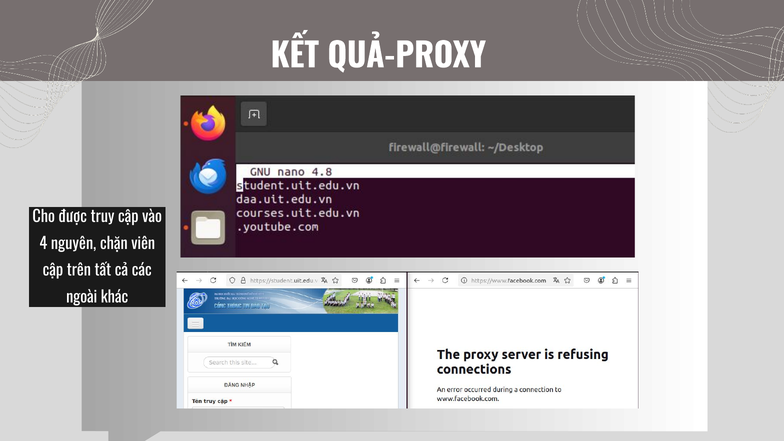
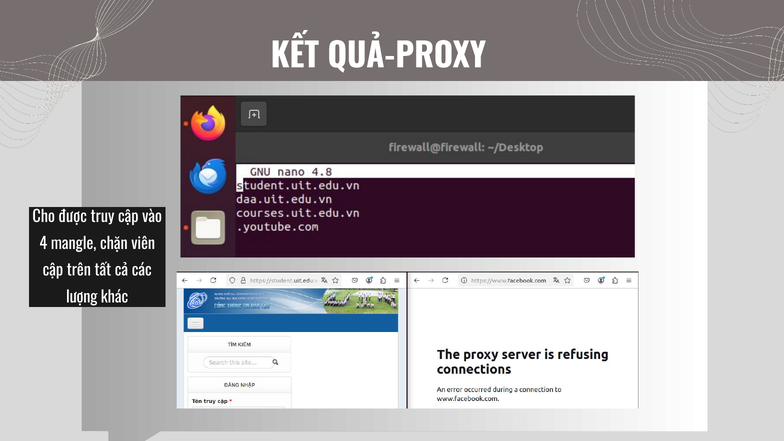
nguyên: nguyên -> mangle (74, 244)
ngoài: ngoài -> lượng (82, 297)
